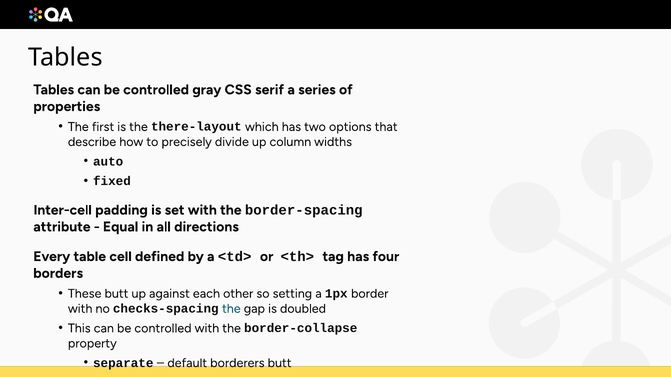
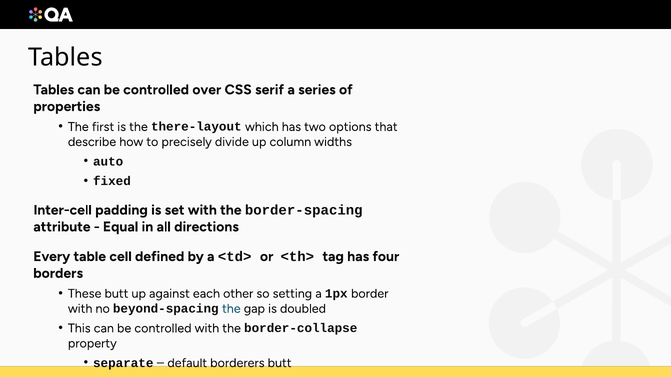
gray: gray -> over (207, 90)
checks-spacing: checks-spacing -> beyond-spacing (166, 309)
